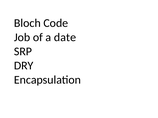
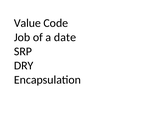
Bloch: Bloch -> Value (27, 23)
